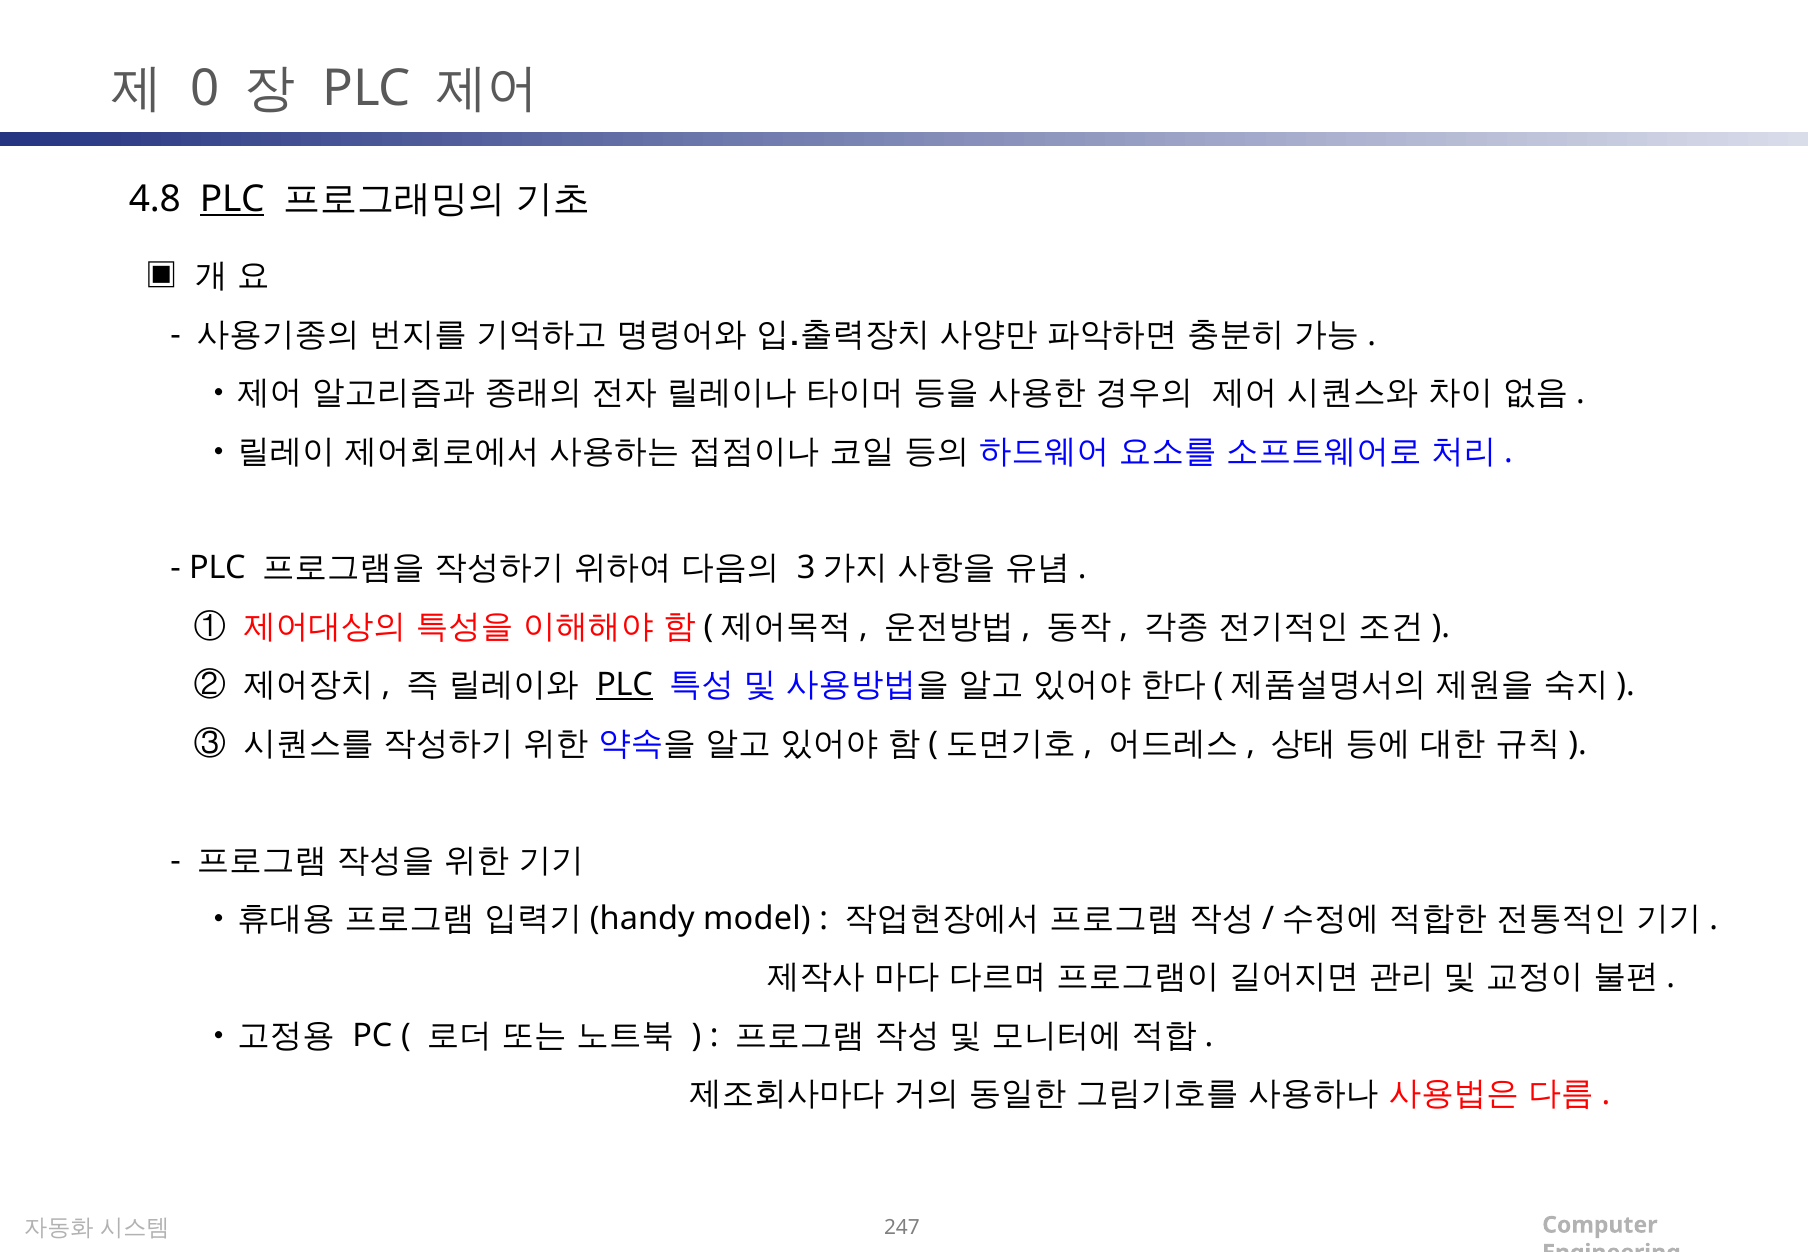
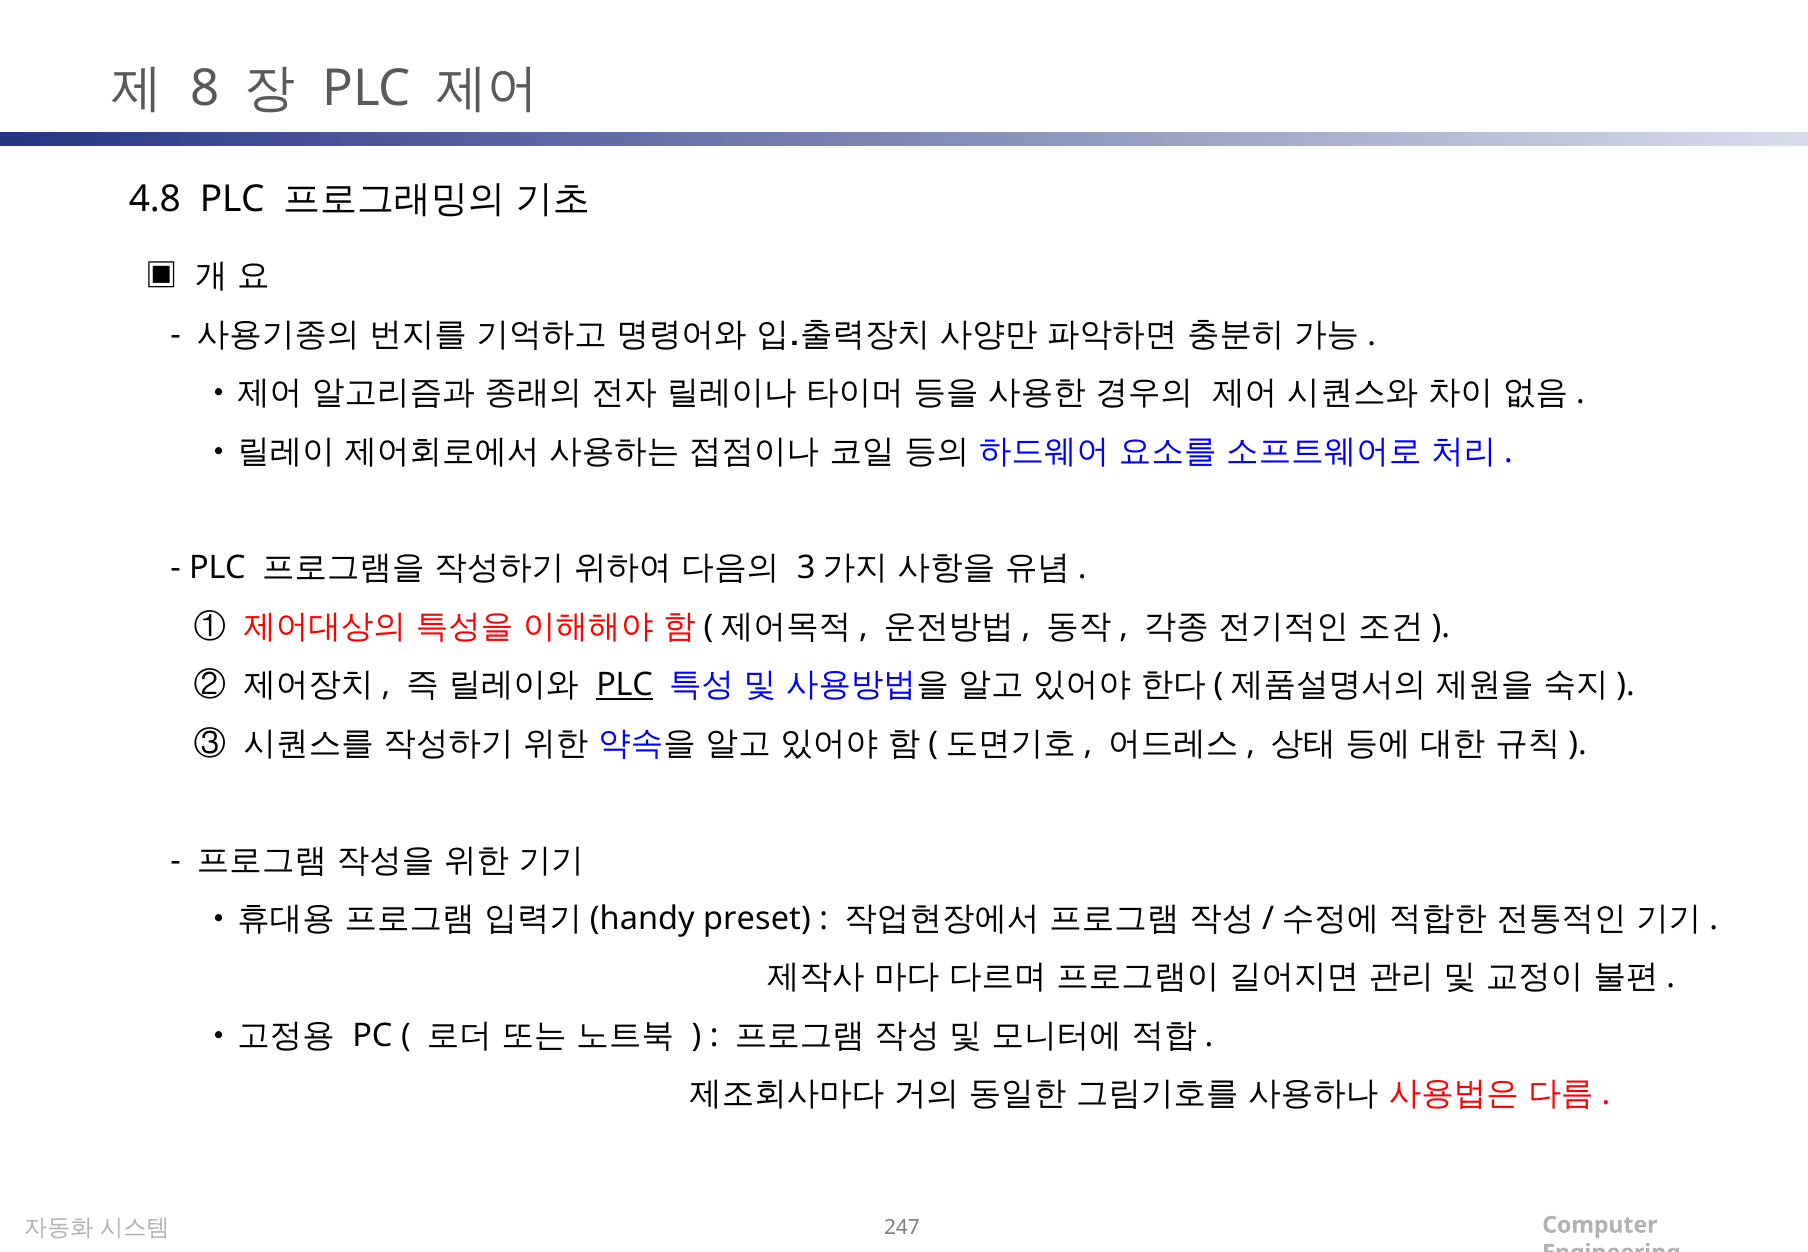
0: 0 -> 8 (205, 88)
PLC underline: present -> none (232, 199)
model: model -> preset (757, 918)
